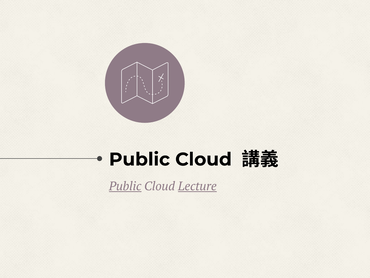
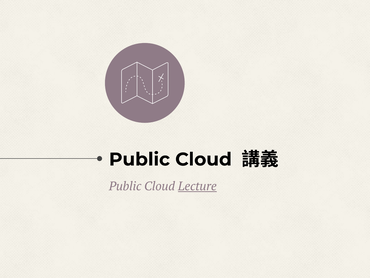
Public underline: present -> none (125, 186)
